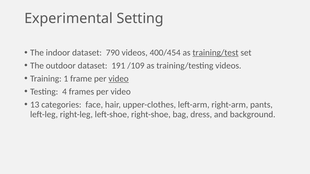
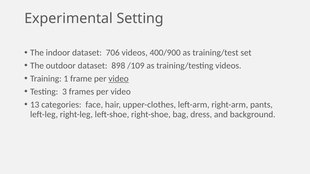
790: 790 -> 706 (113, 53)
400/454: 400/454 -> 400/900 (165, 53)
training/test underline: present -> none (216, 53)
191: 191 -> 898 (118, 66)
4: 4 -> 3 (65, 92)
